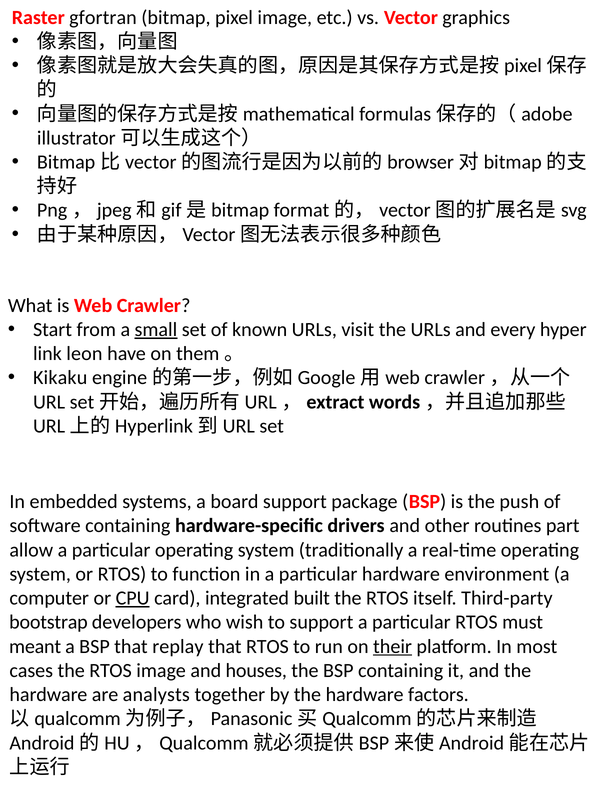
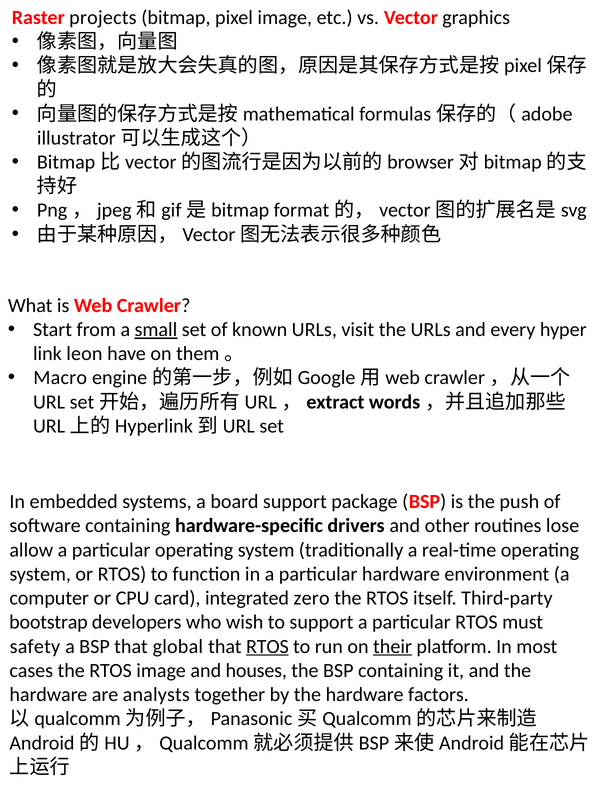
gfortran: gfortran -> projects (103, 17)
Kikaku: Kikaku -> Macro (60, 378)
part: part -> lose (563, 526)
CPU underline: present -> none (133, 598)
built: built -> zero (312, 598)
meant: meant -> safety (35, 646)
replay: replay -> global (178, 646)
RTOS underline: none -> present (267, 646)
